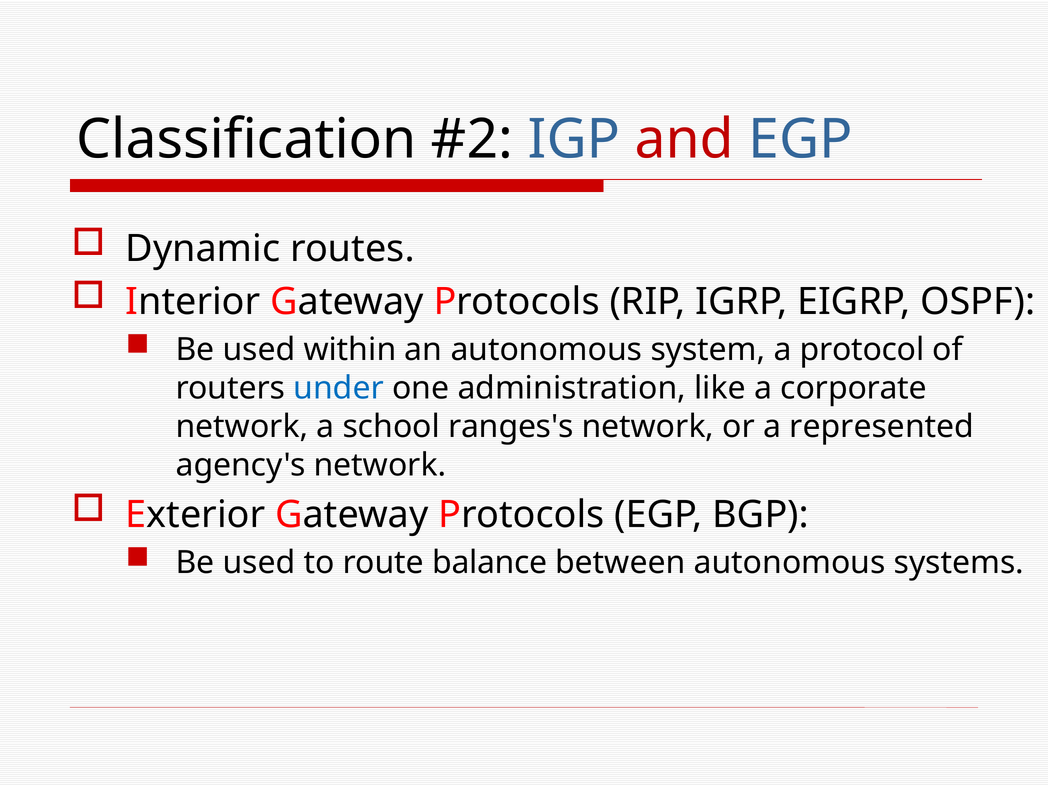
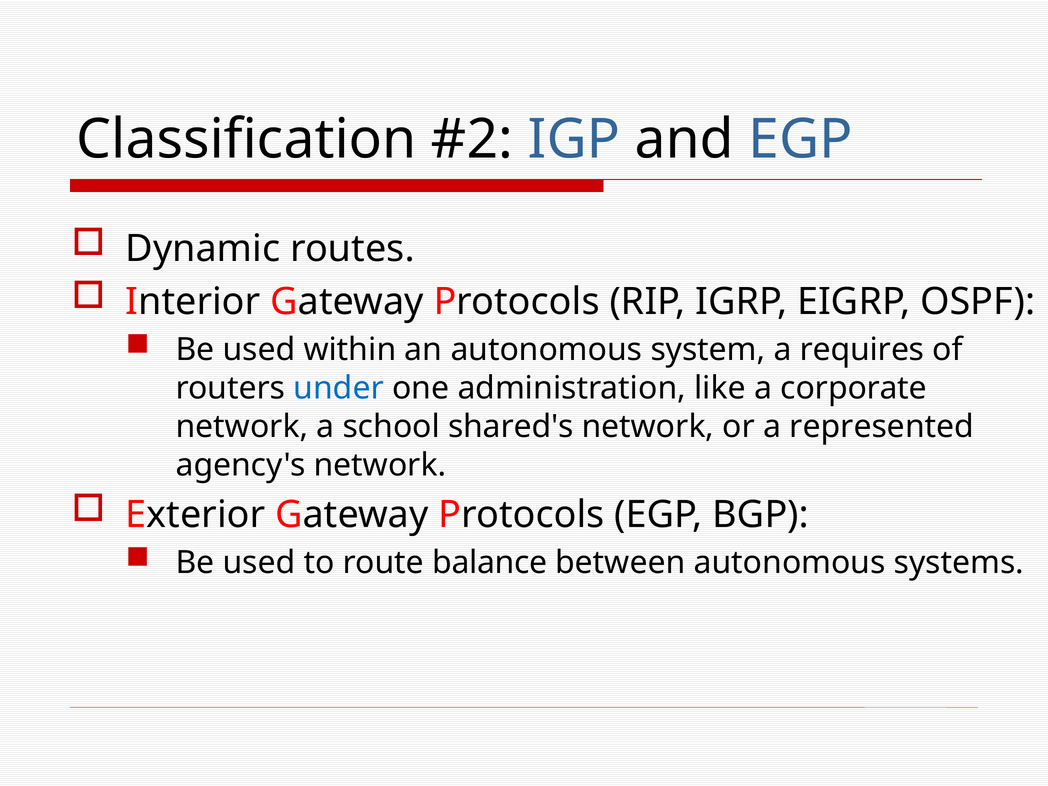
and colour: red -> black (684, 140)
protocol: protocol -> requires (862, 350)
ranges's: ranges's -> shared's (511, 427)
